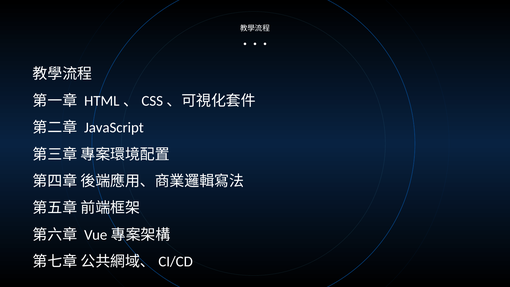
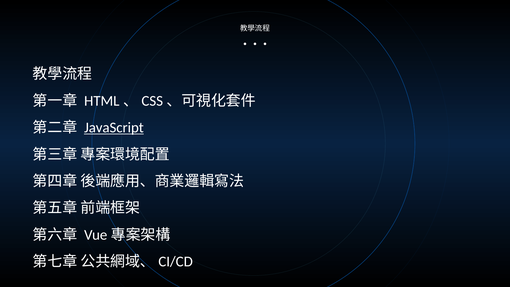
JavaScript underline: none -> present (114, 128)
